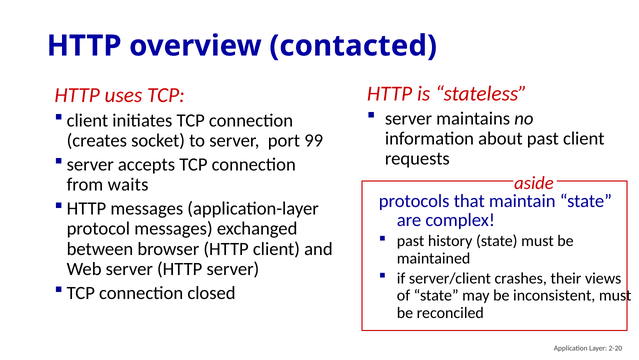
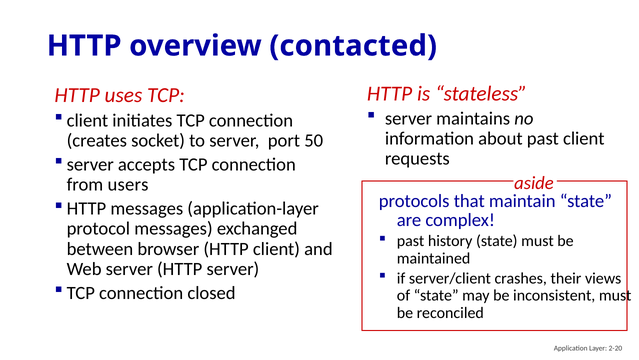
99: 99 -> 50 (314, 140)
waits: waits -> users (128, 184)
